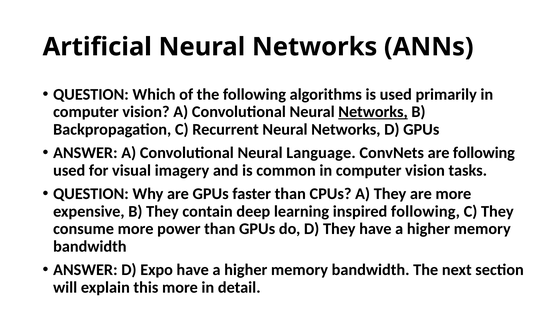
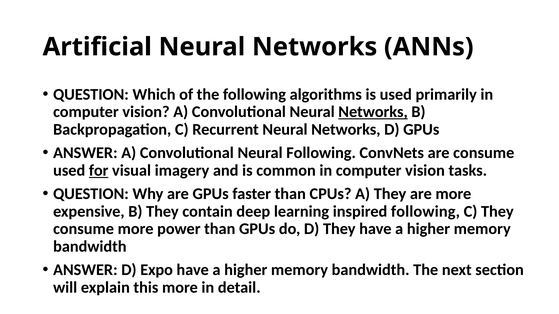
Neural Language: Language -> Following (321, 153)
are following: following -> consume (484, 153)
for underline: none -> present (99, 171)
